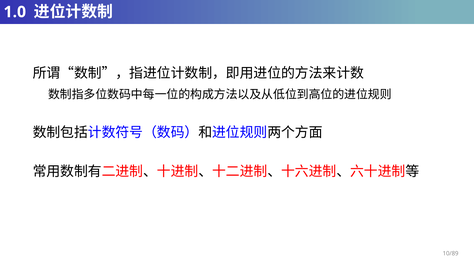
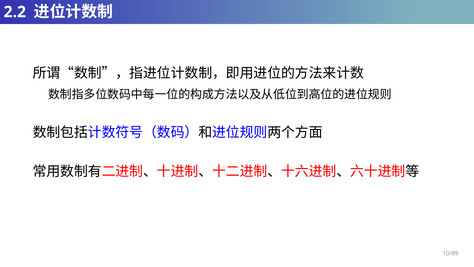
1.0: 1.0 -> 2.2 (15, 12)
